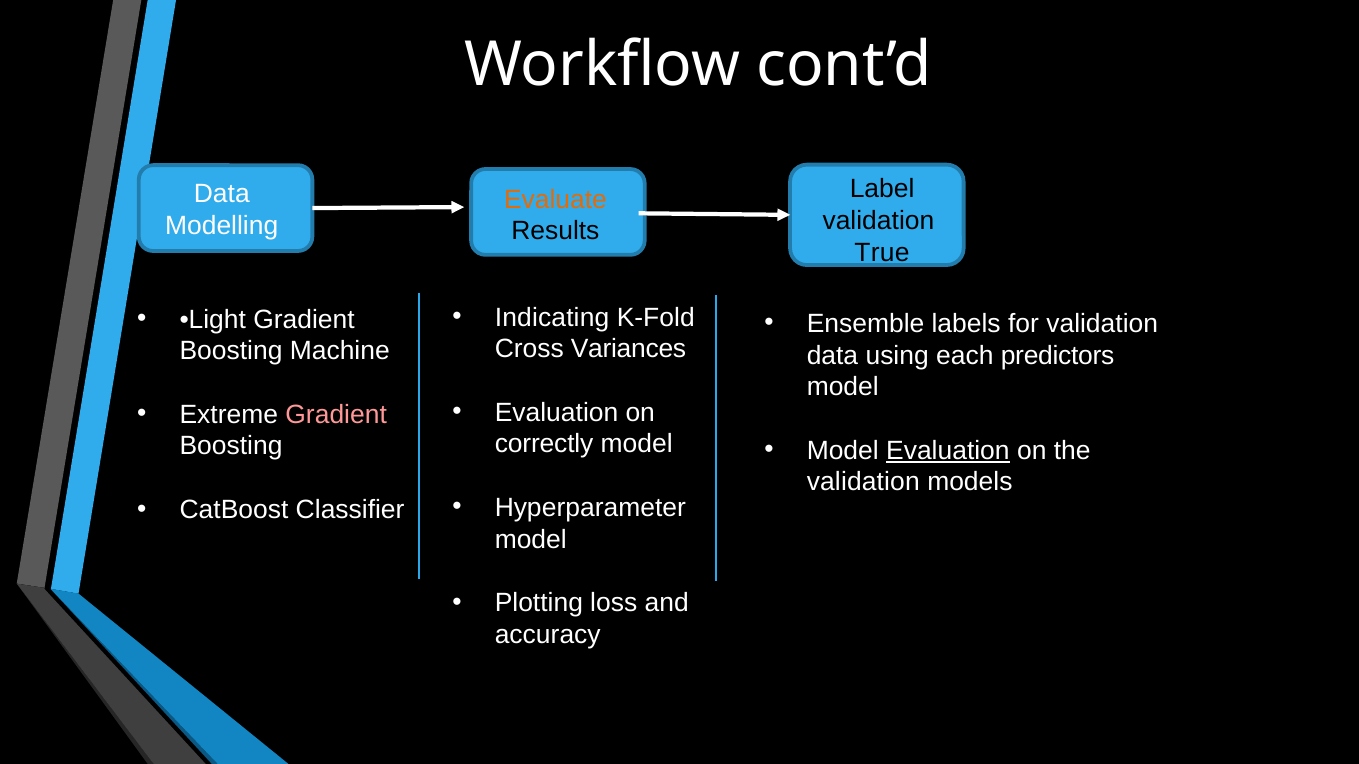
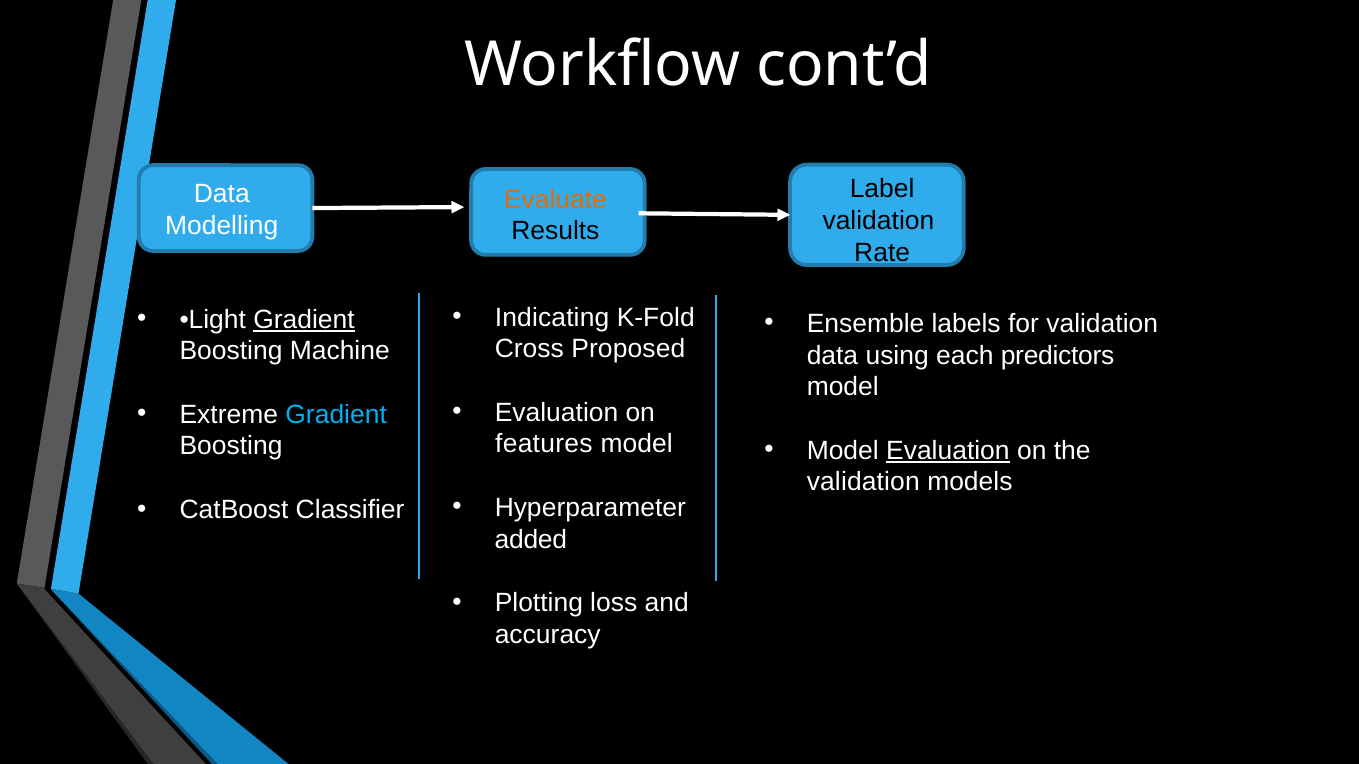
True: True -> Rate (882, 253)
Gradient underline: none -> present (304, 320)
Variances: Variances -> Proposed (628, 349)
Gradient colour: pink -> light blue (336, 415)
correctly: correctly -> features (544, 444)
model: model -> added (531, 540)
